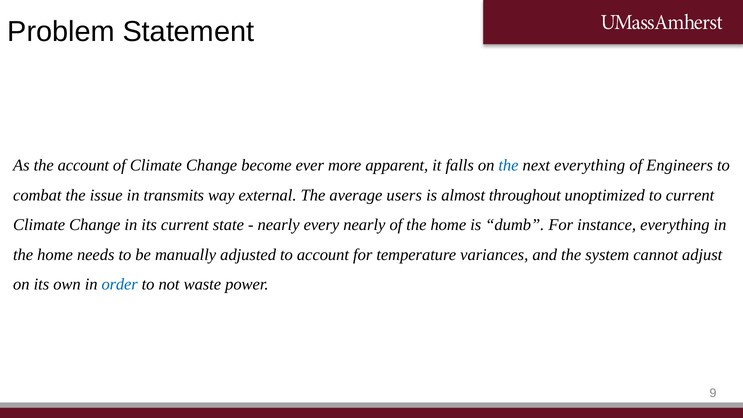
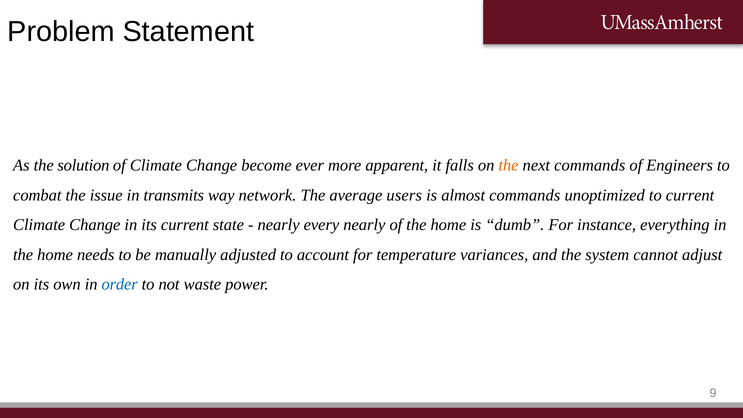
the account: account -> solution (83, 165)
the colour: blue -> orange (508, 165)
next everything: everything -> commands (590, 165)
external: external -> network (267, 195)
almost throughout: throughout -> commands (525, 195)
